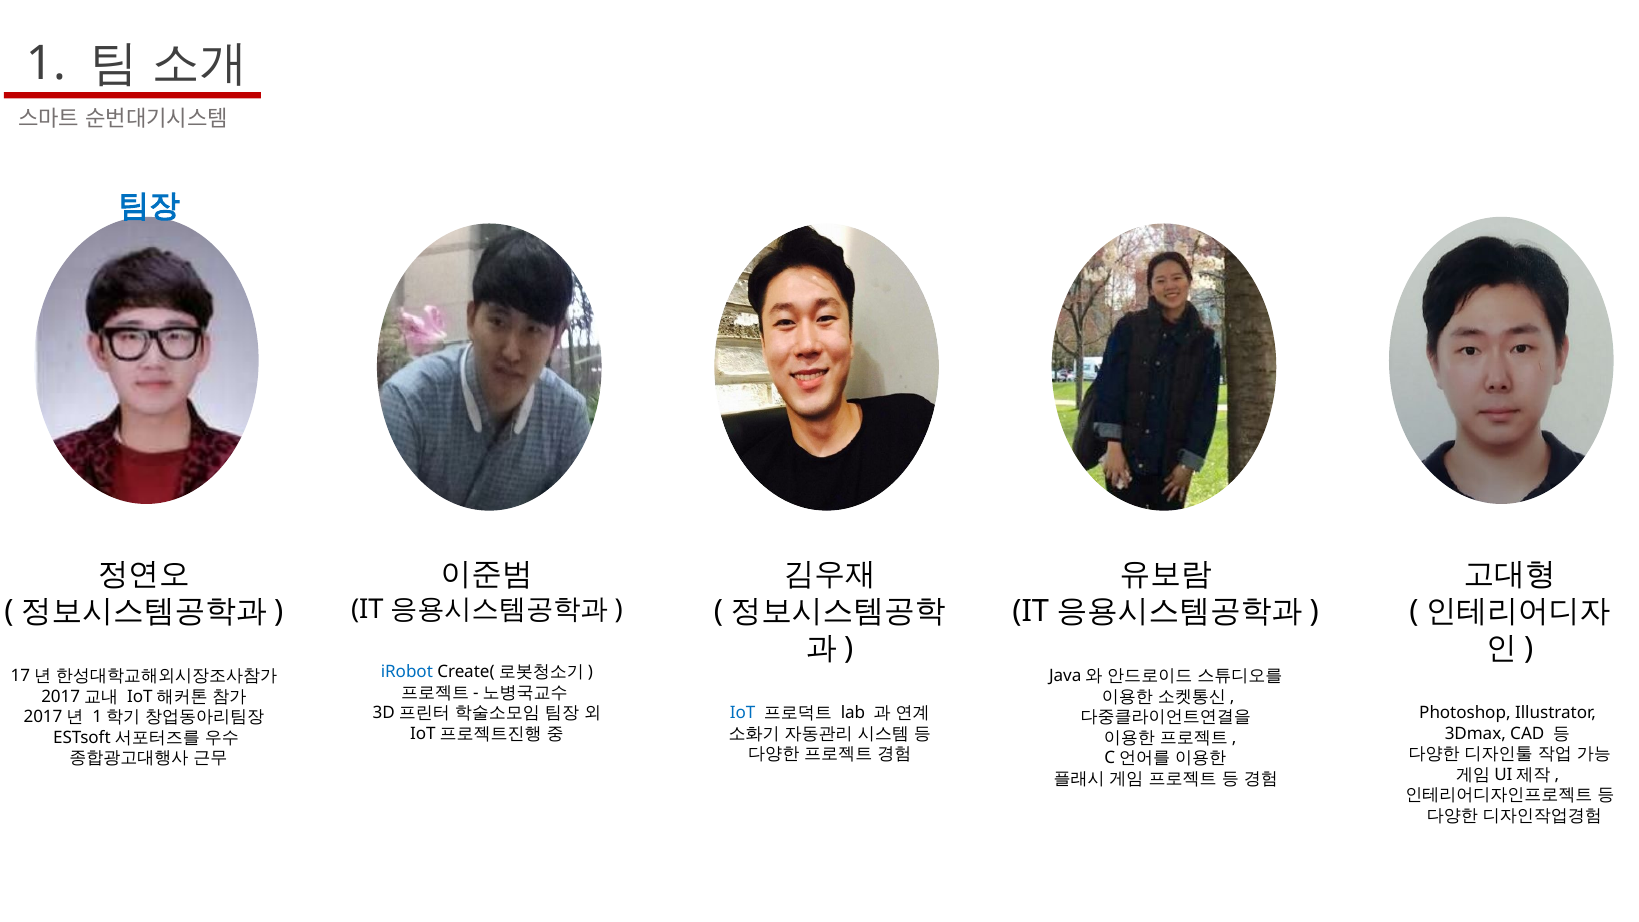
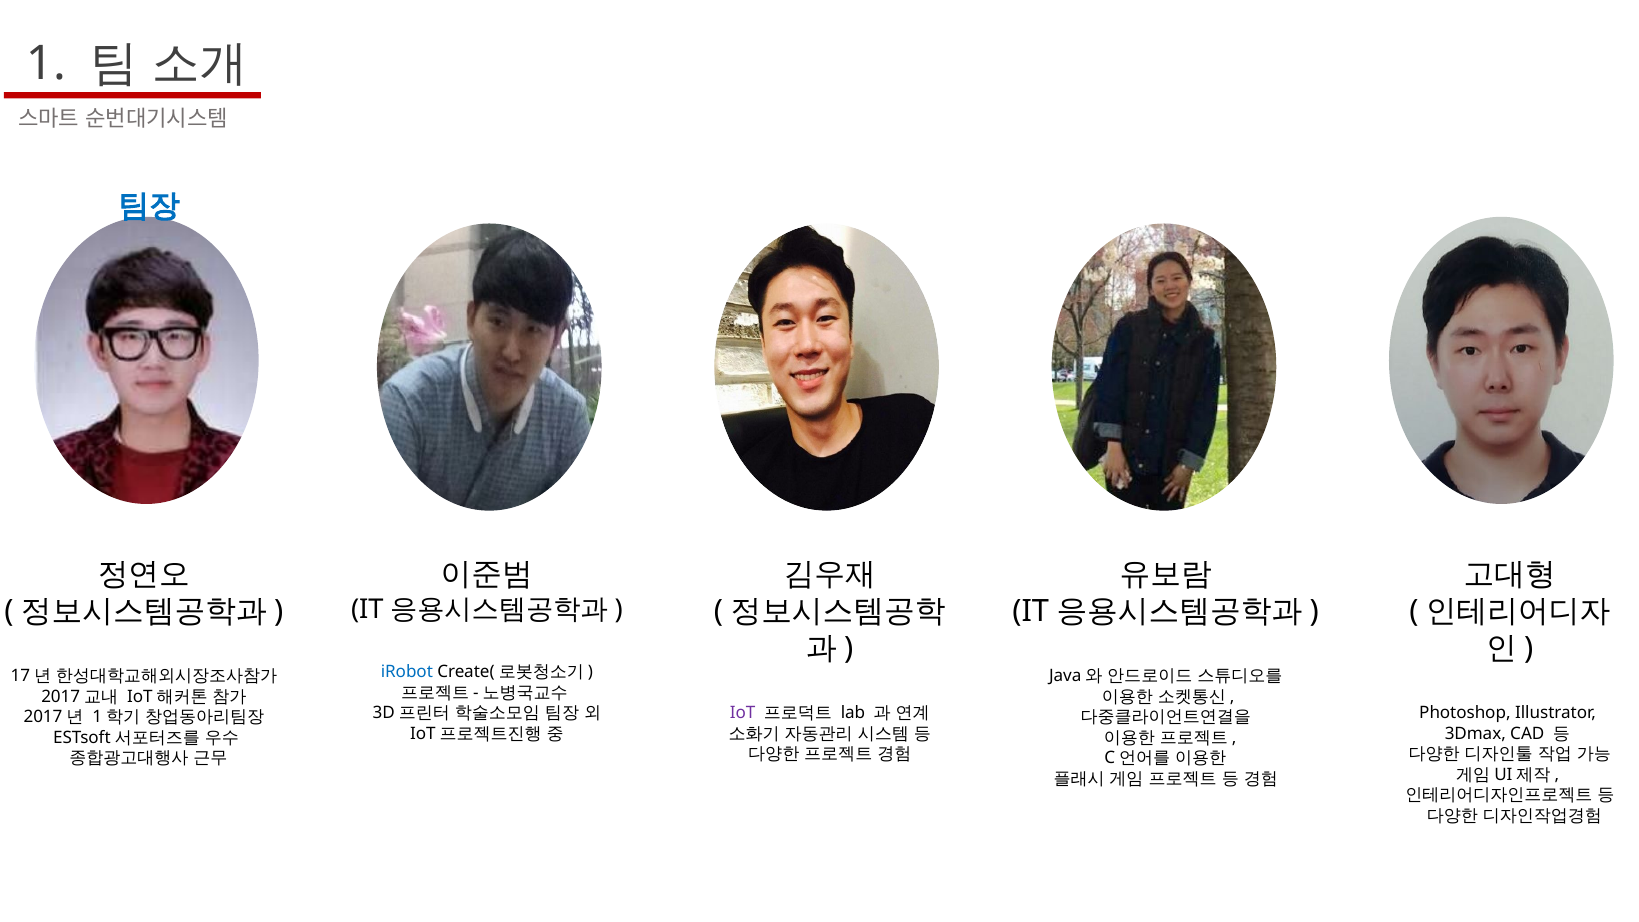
IoT colour: blue -> purple (743, 713)
